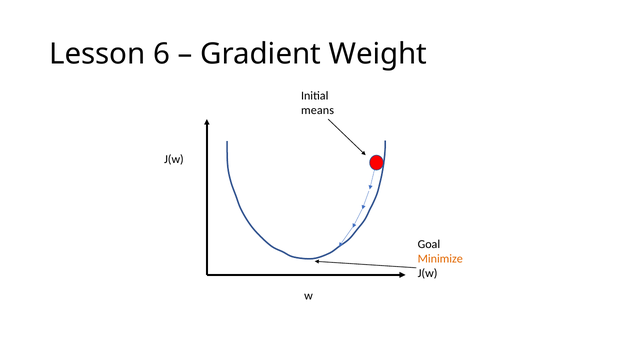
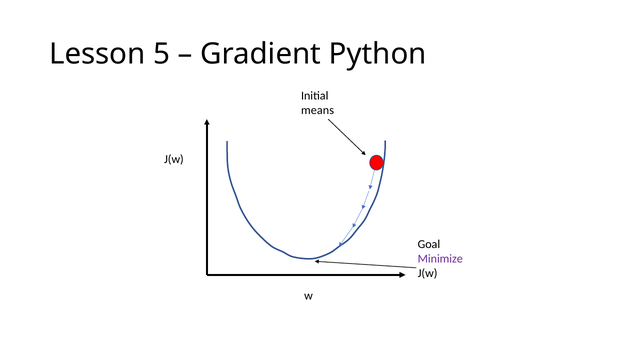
6: 6 -> 5 (162, 54)
Weight: Weight -> Python (378, 54)
Minimize colour: orange -> purple (440, 259)
